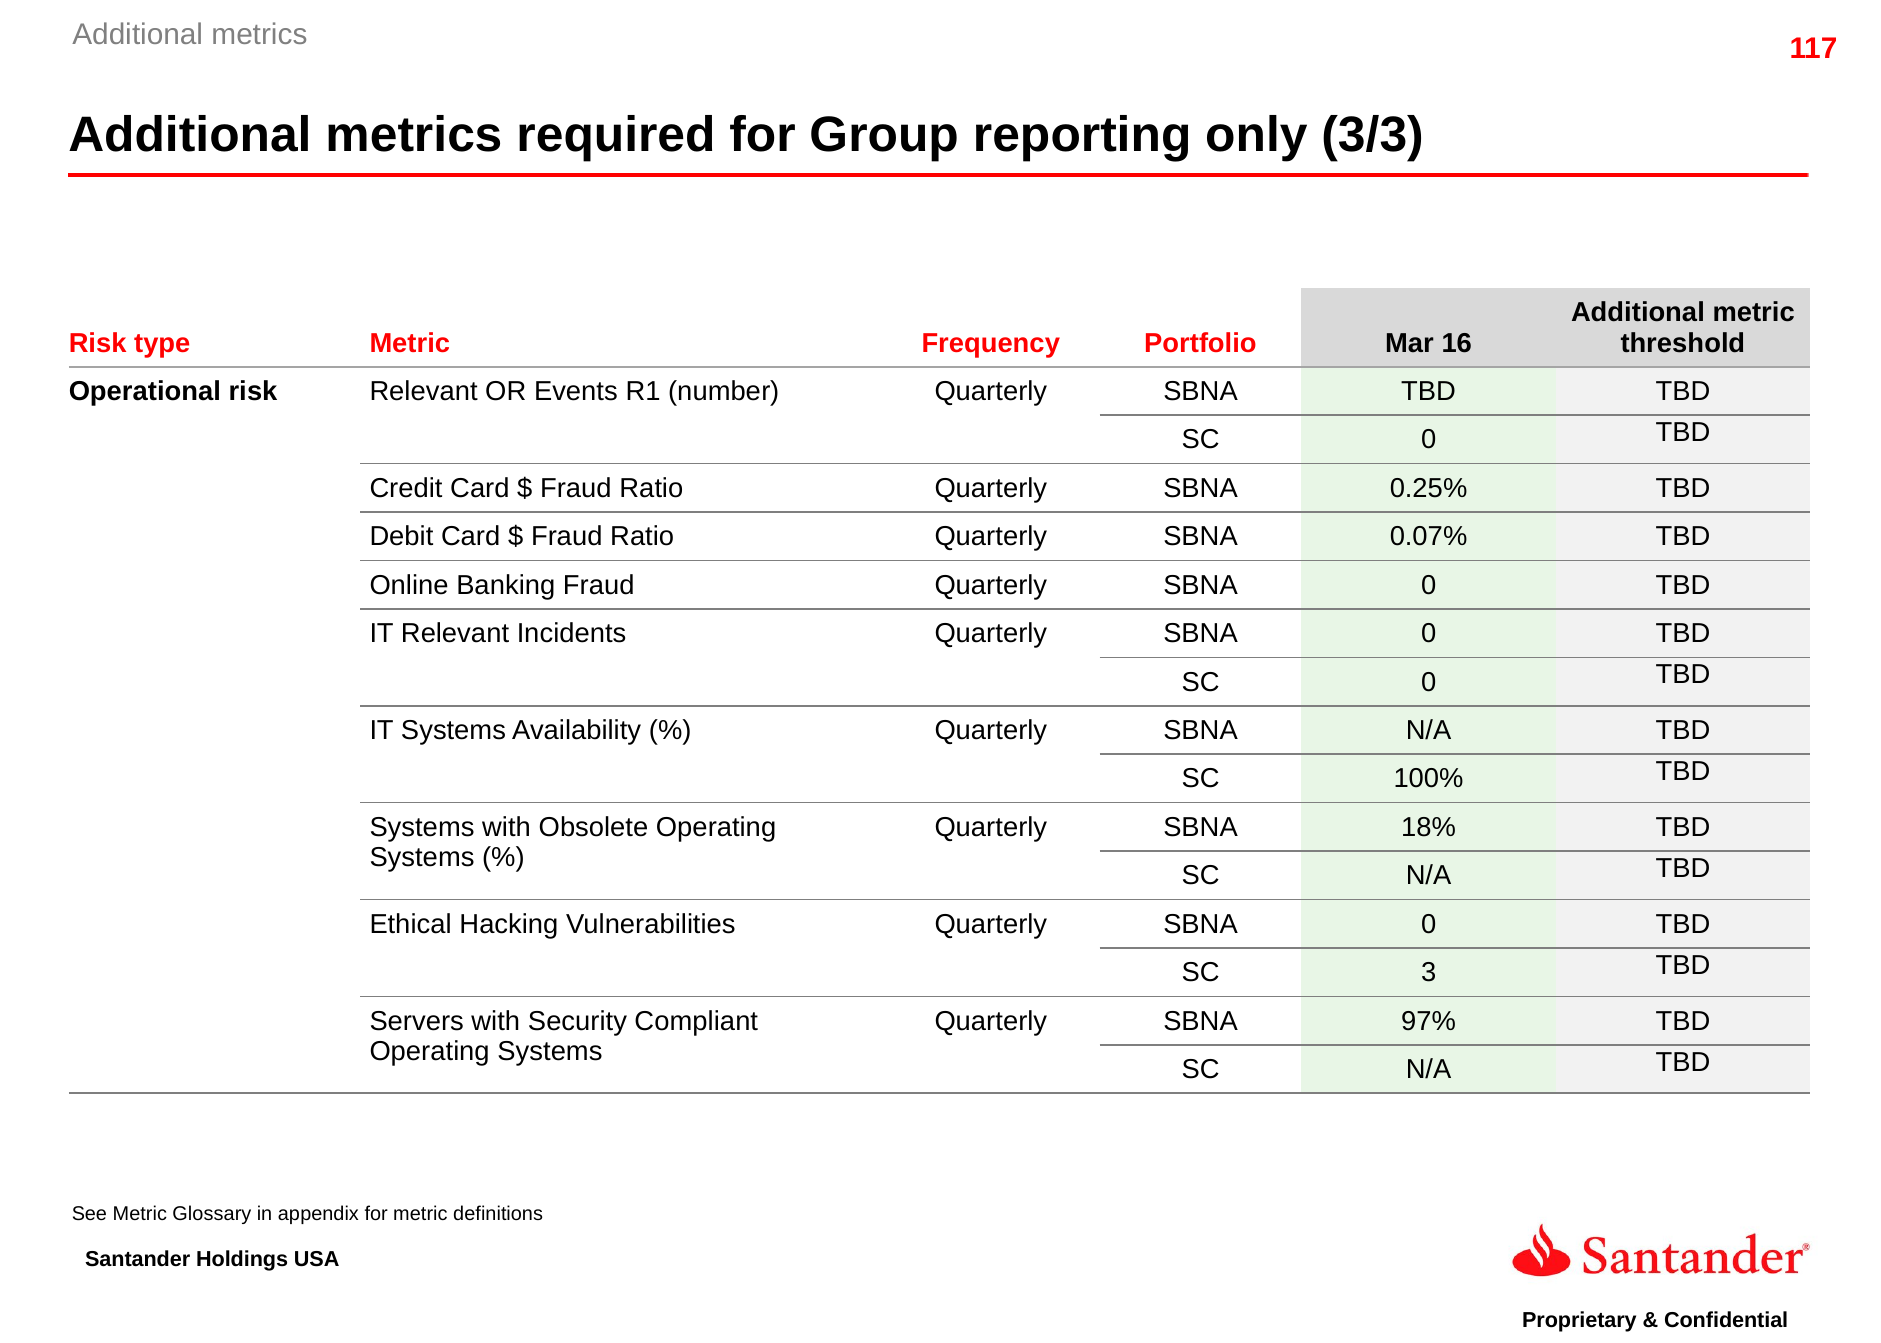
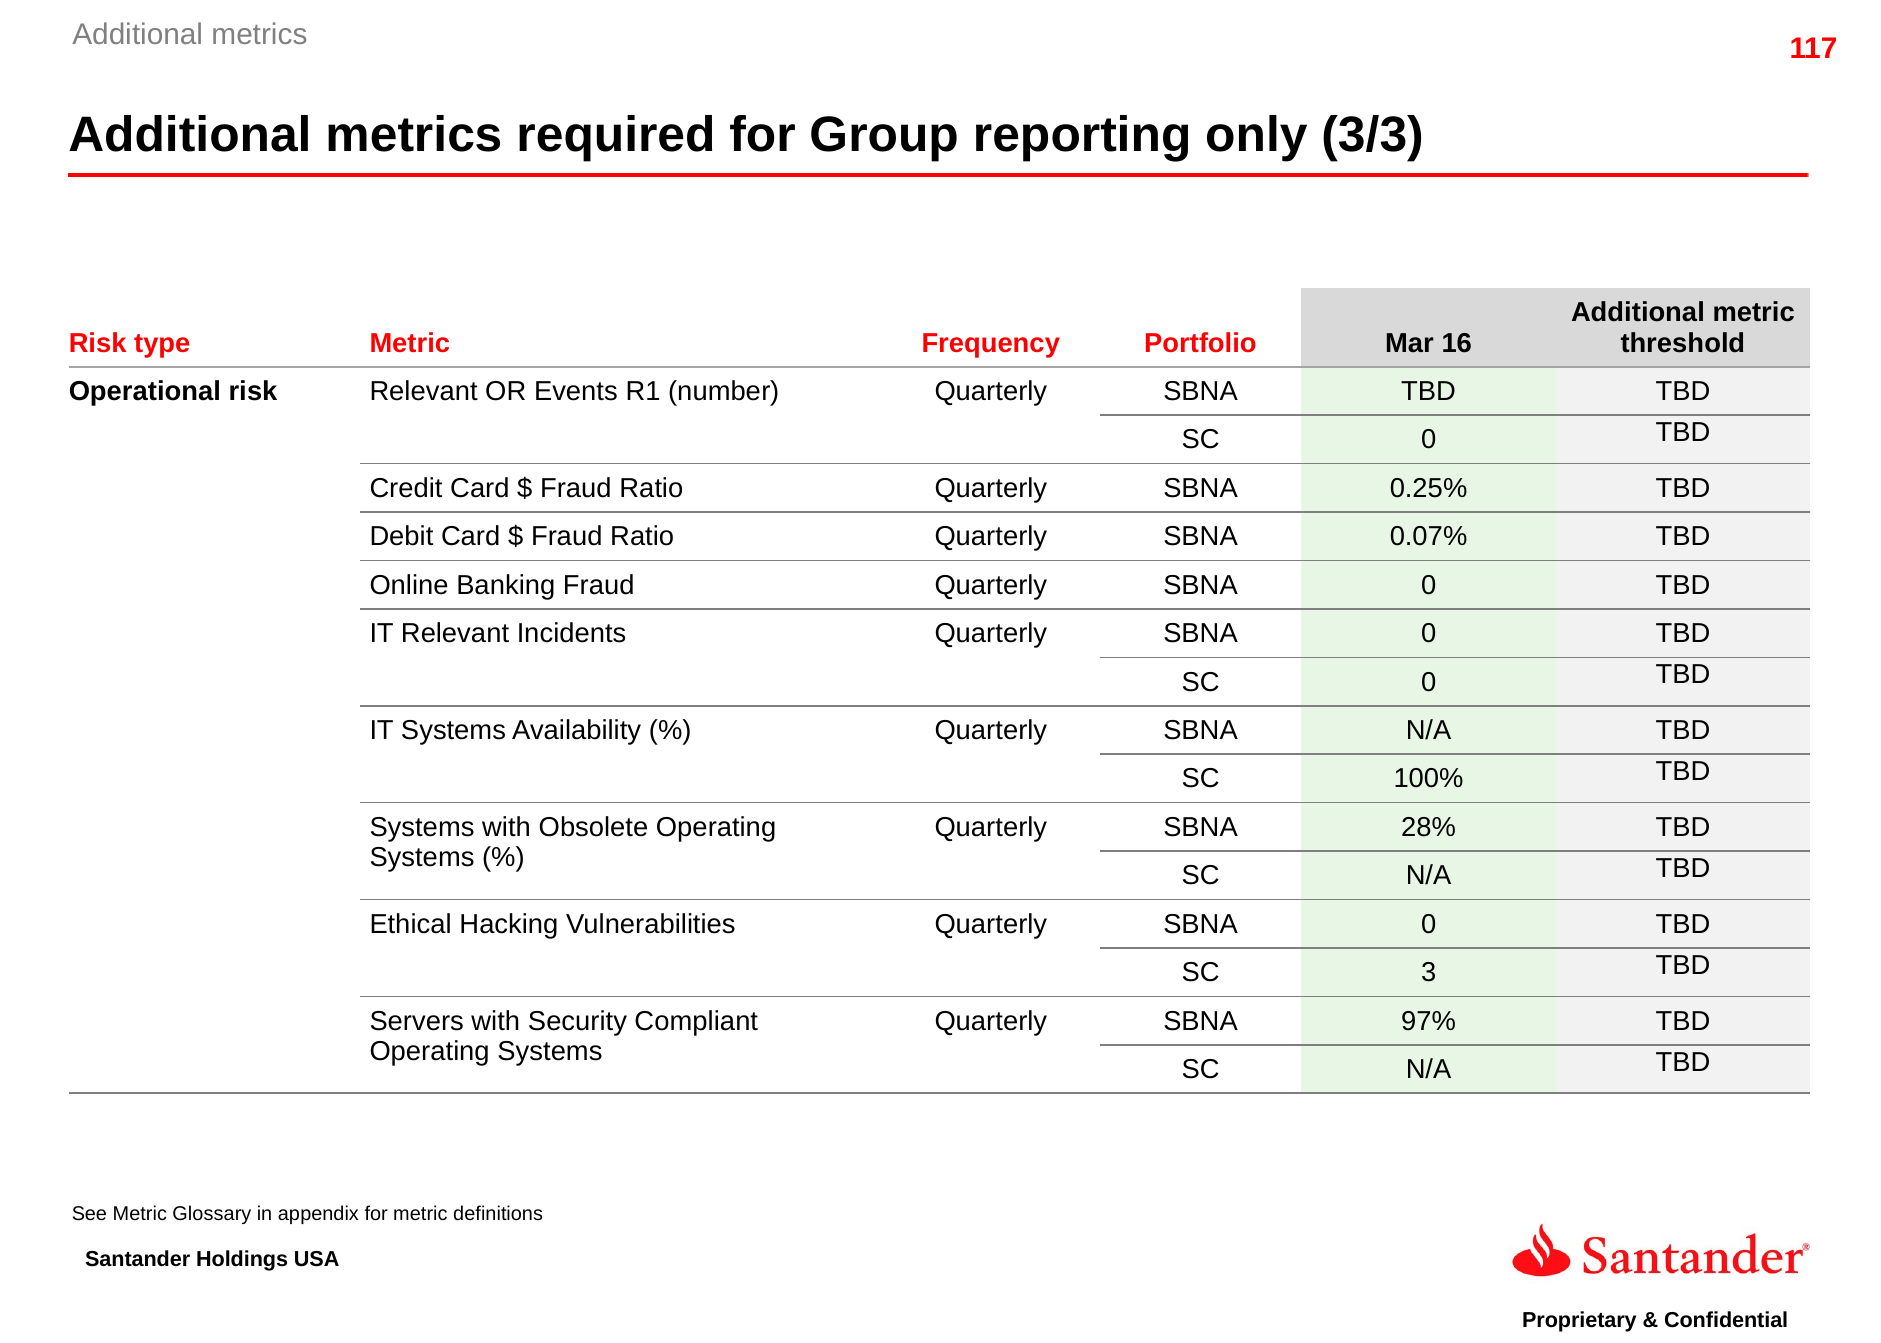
18%: 18% -> 28% (1428, 828)
